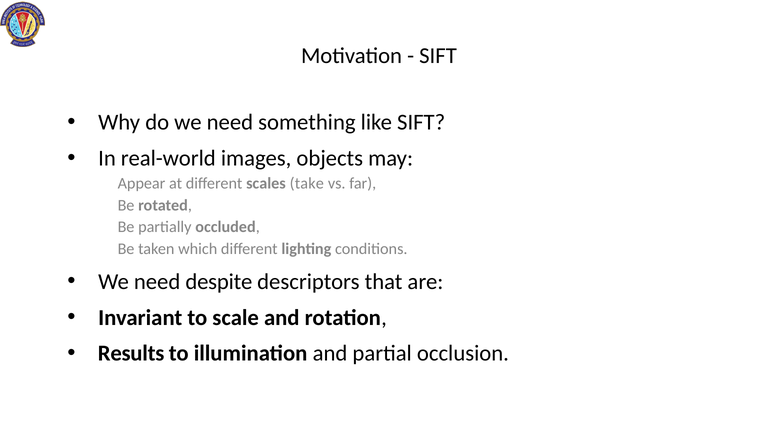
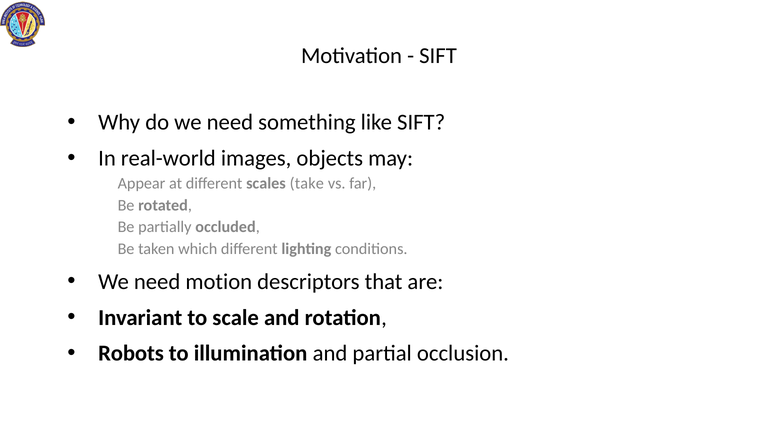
despite: despite -> motion (219, 281)
Results: Results -> Robots (131, 353)
